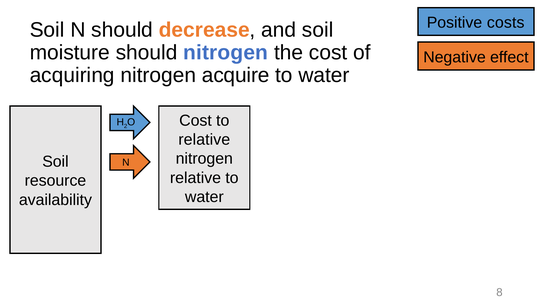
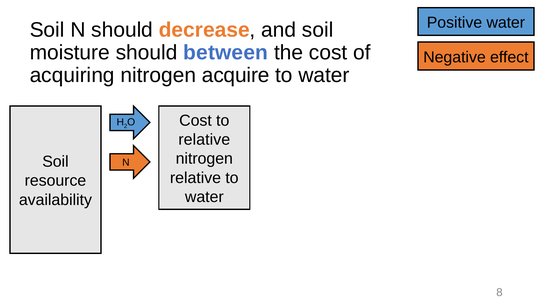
Positive costs: costs -> water (506, 23)
should nitrogen: nitrogen -> between (226, 53)
